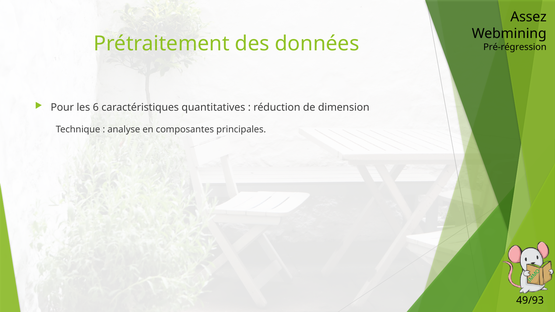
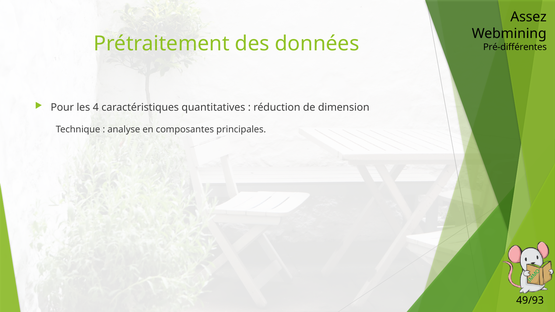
Pré-régression: Pré-régression -> Pré-différentes (515, 47)
6: 6 -> 4 (96, 107)
